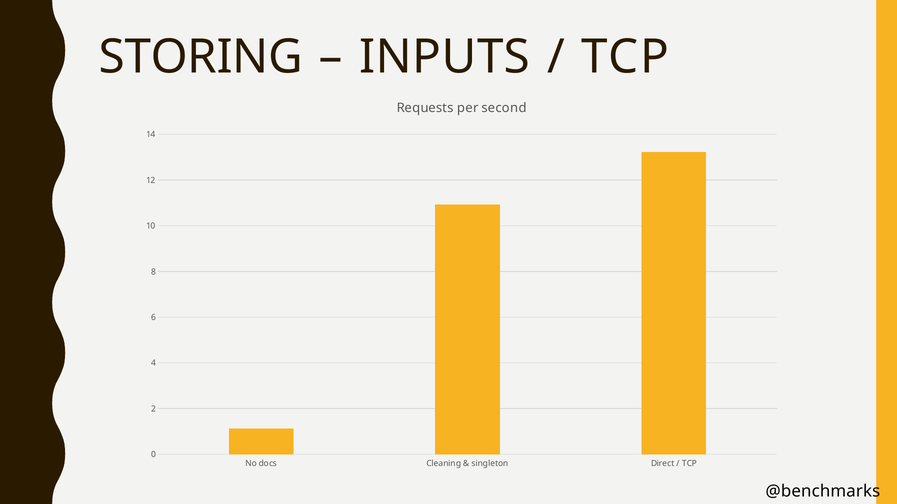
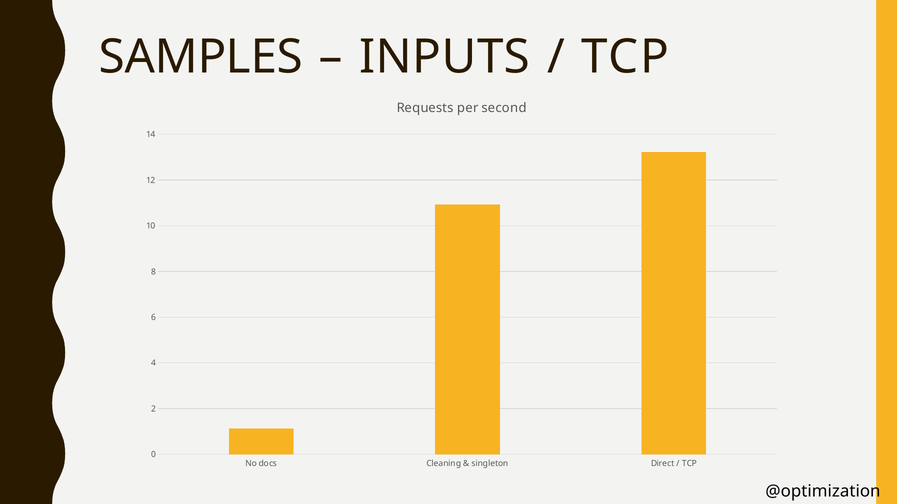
STORING: STORING -> SAMPLES (201, 57)
@benchmarks: @benchmarks -> @optimization (823, 492)
